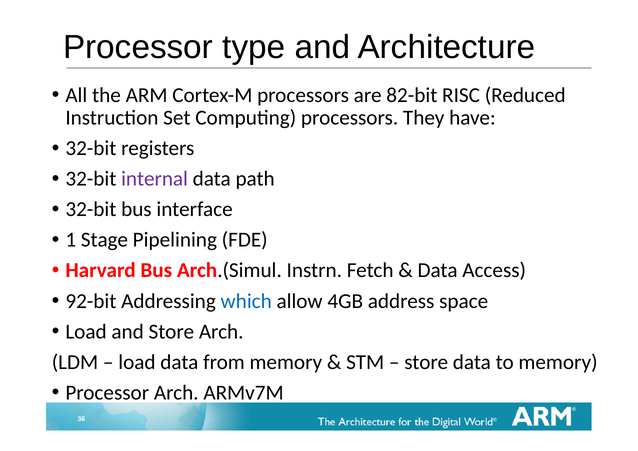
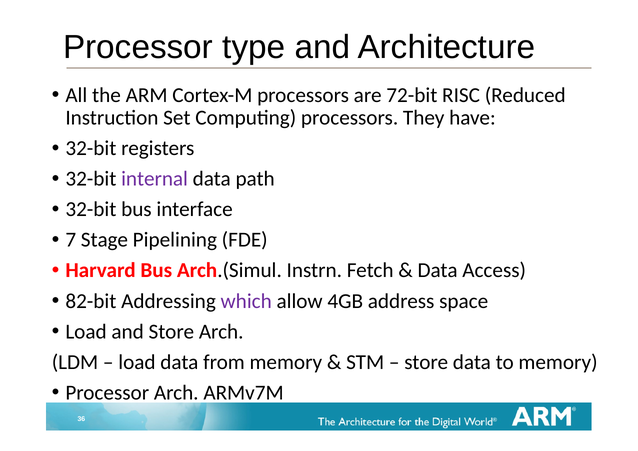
82-bit: 82-bit -> 72-bit (412, 95)
1: 1 -> 7 (71, 240)
92-bit: 92-bit -> 82-bit (91, 301)
which colour: blue -> purple (246, 301)
